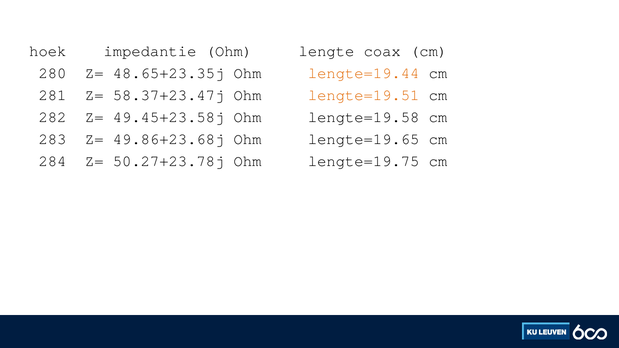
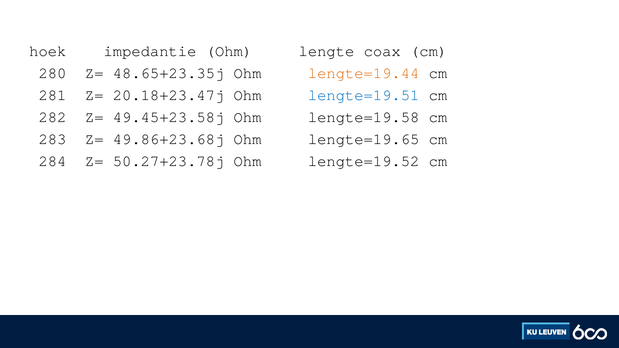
58.37+23.47j: 58.37+23.47j -> 20.18+23.47j (169, 95)
lengte=19.51 colour: orange -> blue (364, 95)
lengte=19.75: lengte=19.75 -> lengte=19.52 (364, 161)
